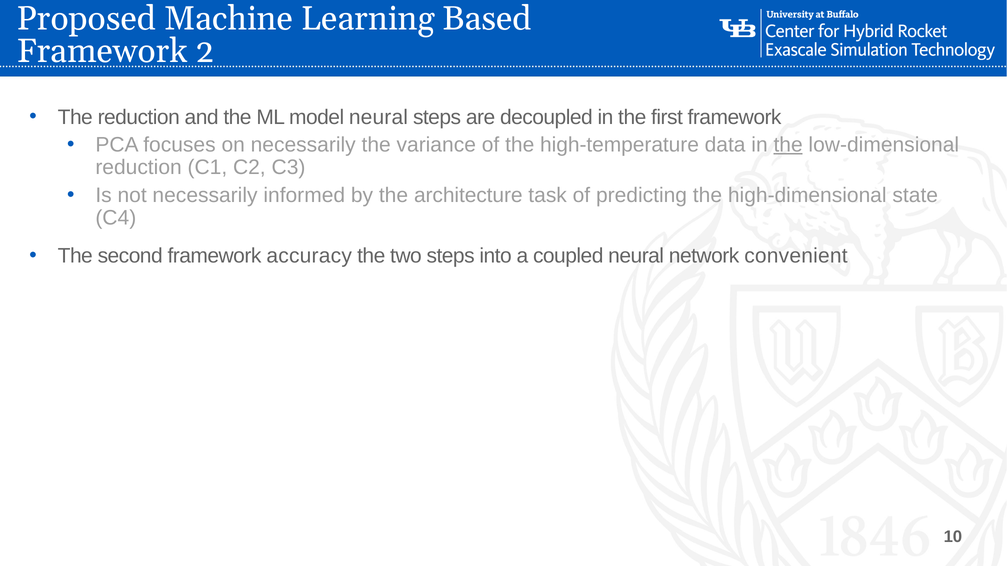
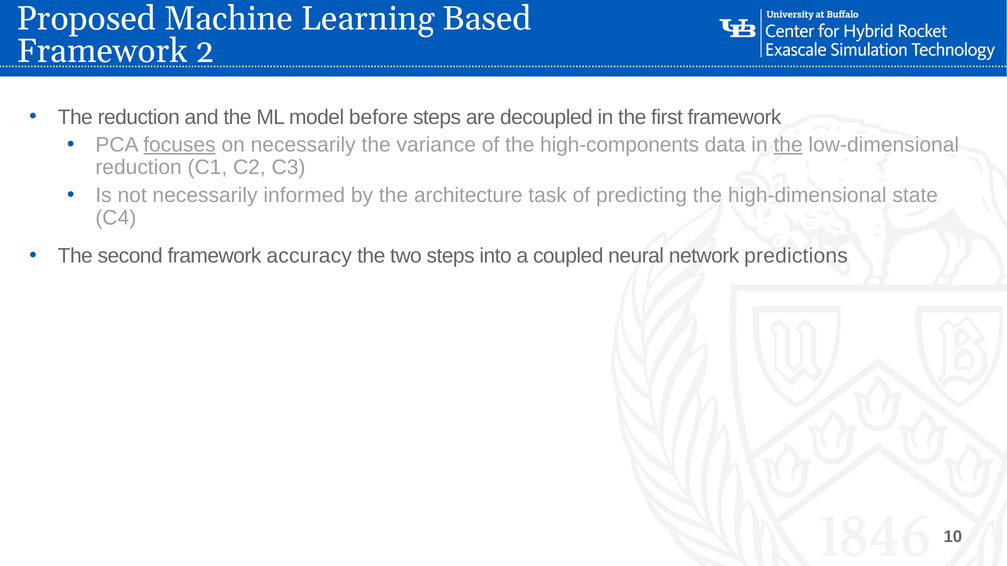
model neural: neural -> before (379, 117)
focuses underline: none -> present (179, 145)
high-temperature: high-temperature -> high-components (620, 145)
convenient: convenient -> predictions (796, 256)
